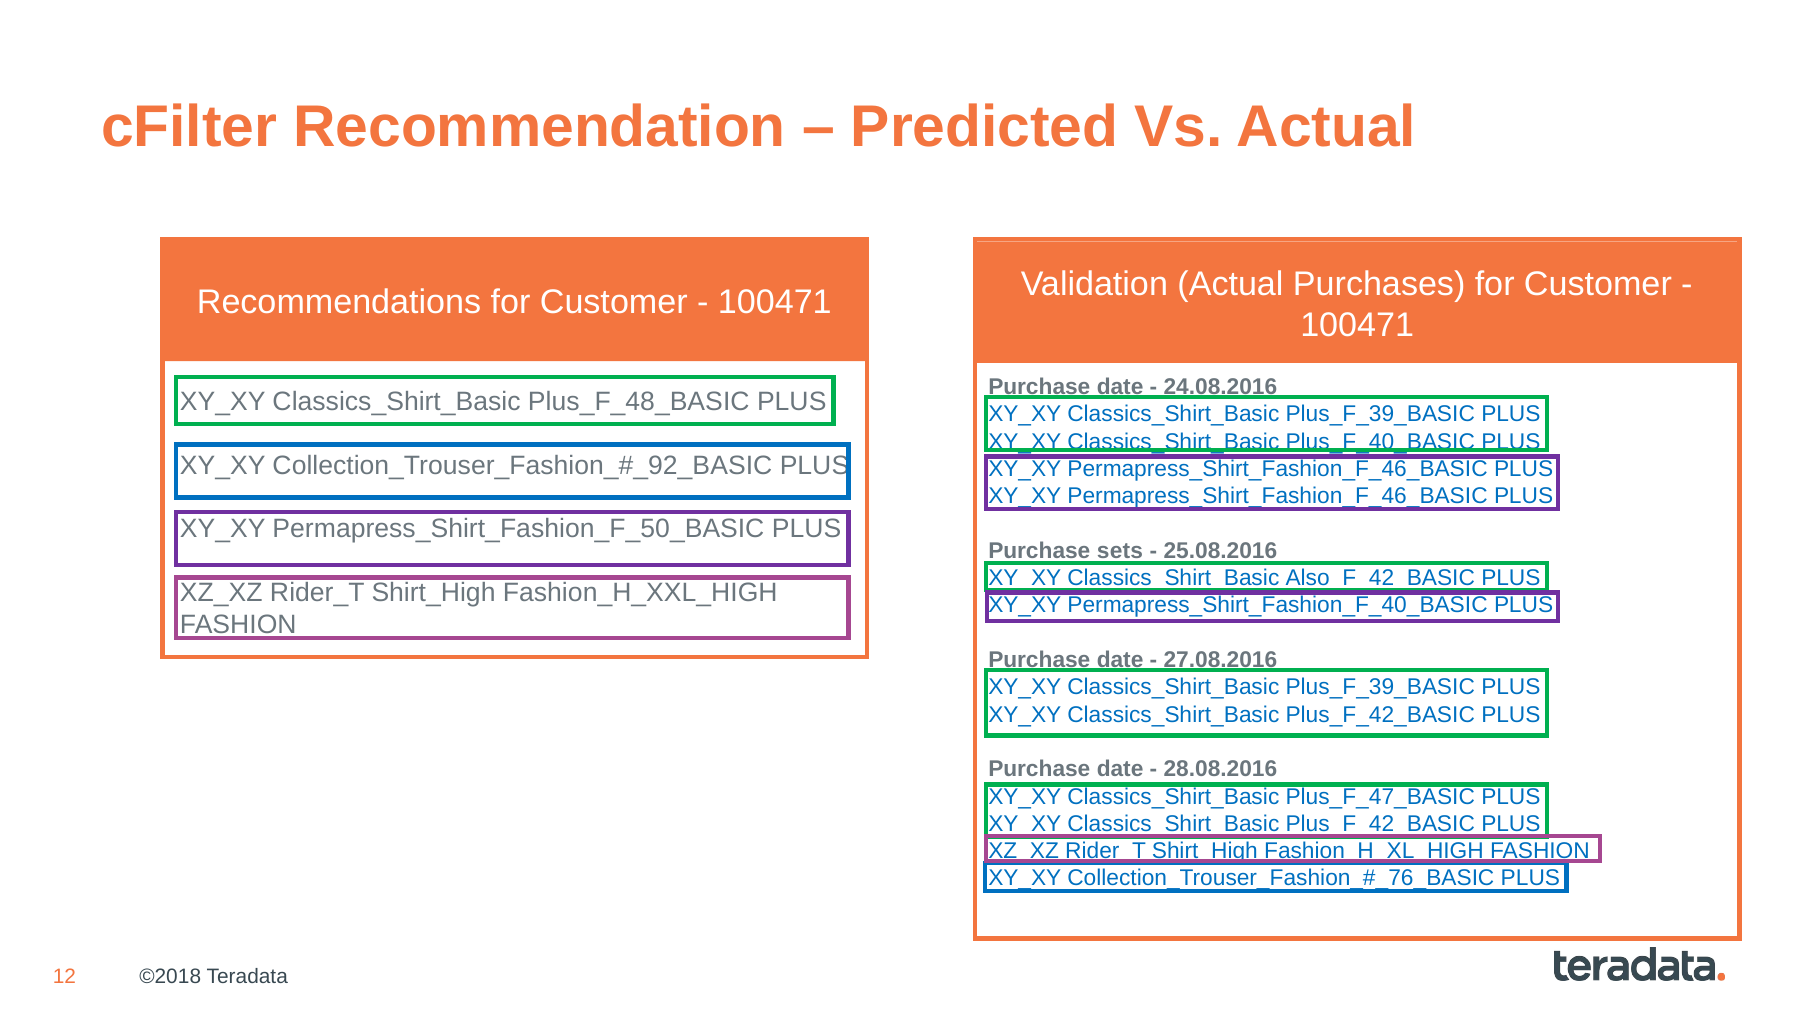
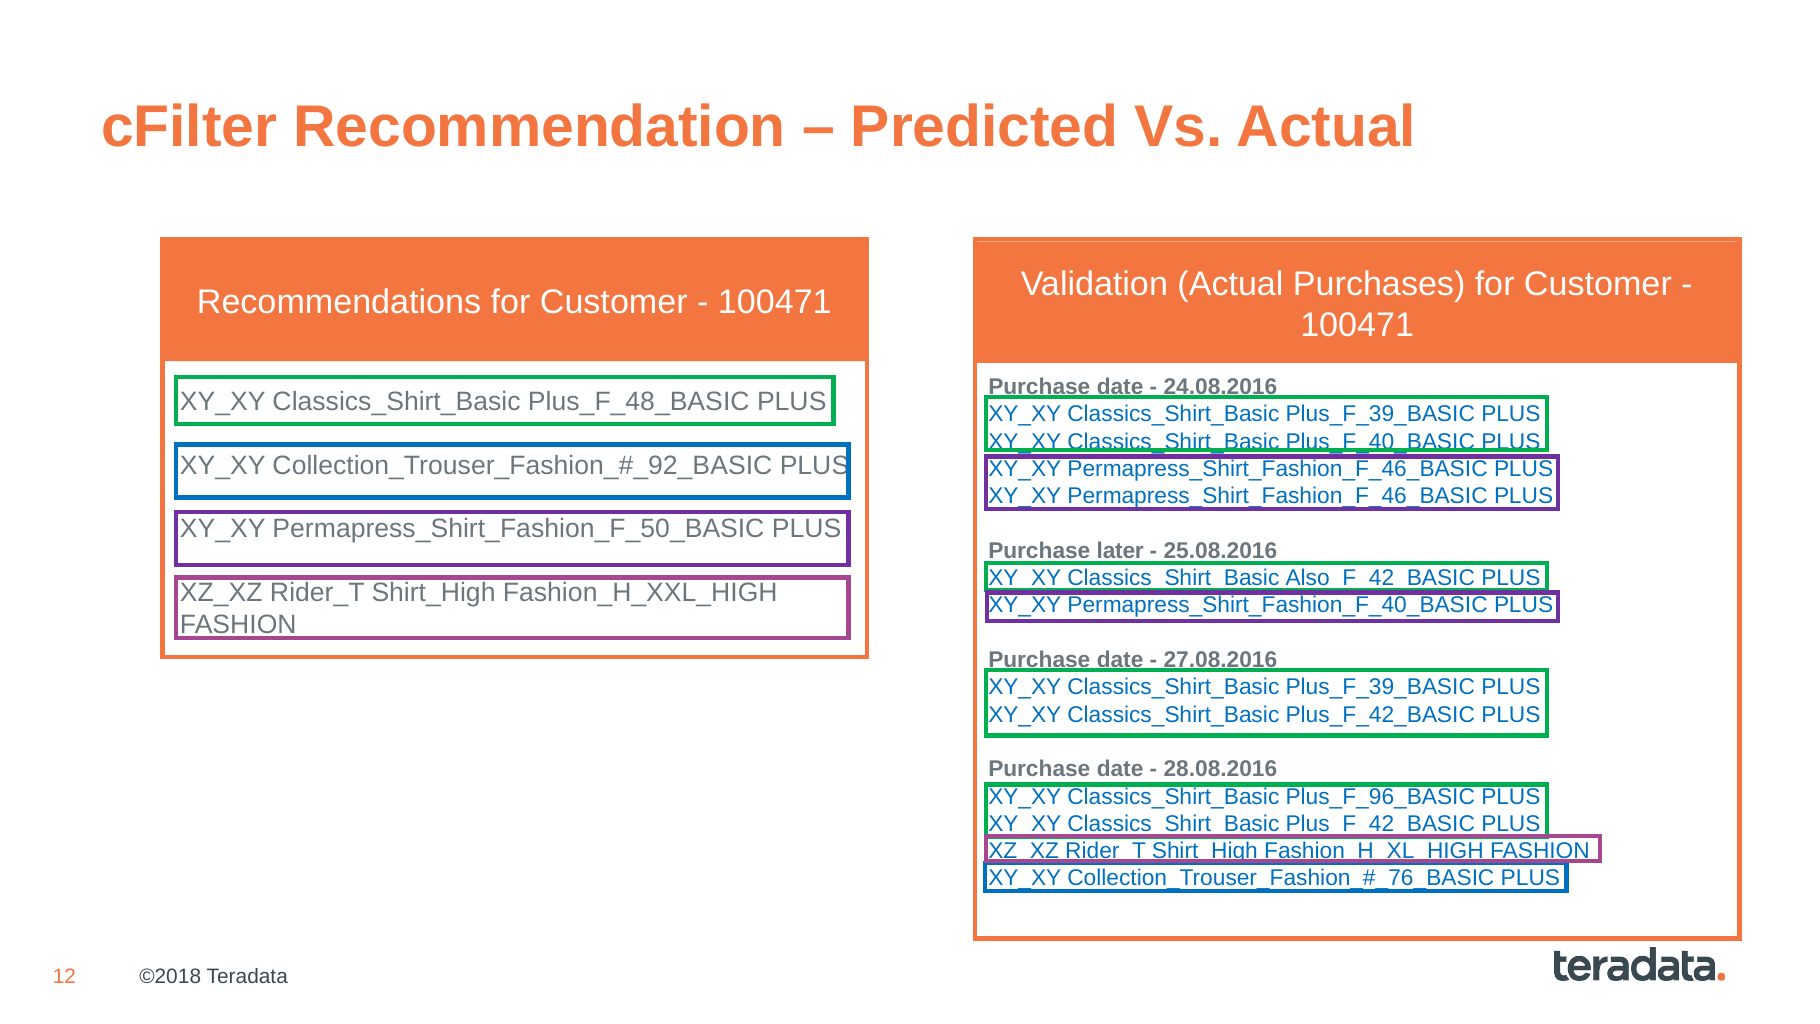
sets: sets -> later (1120, 551)
Plus_F_47_BASIC: Plus_F_47_BASIC -> Plus_F_96_BASIC (1380, 796)
